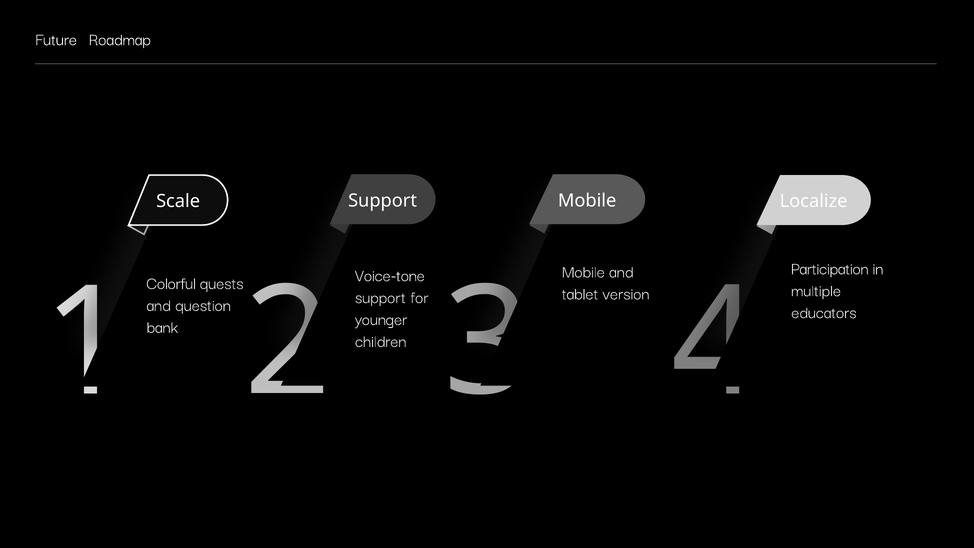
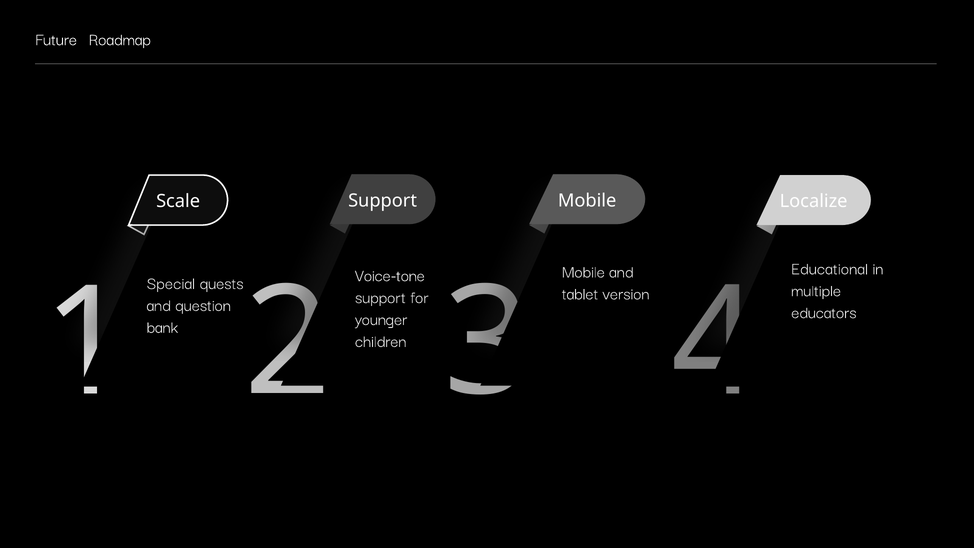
Participation: Participation -> Educational (830, 268)
Colorful: Colorful -> Special (171, 283)
